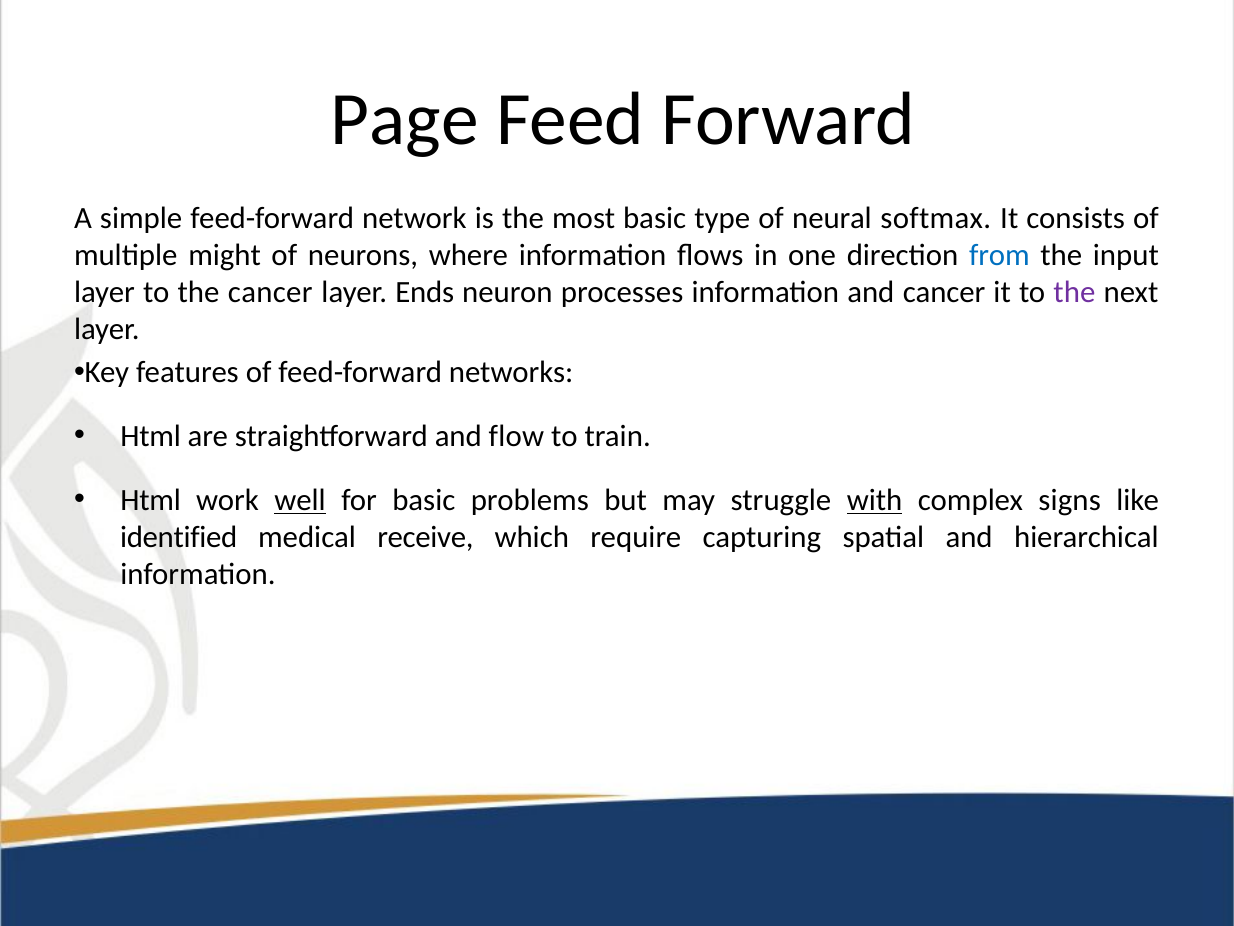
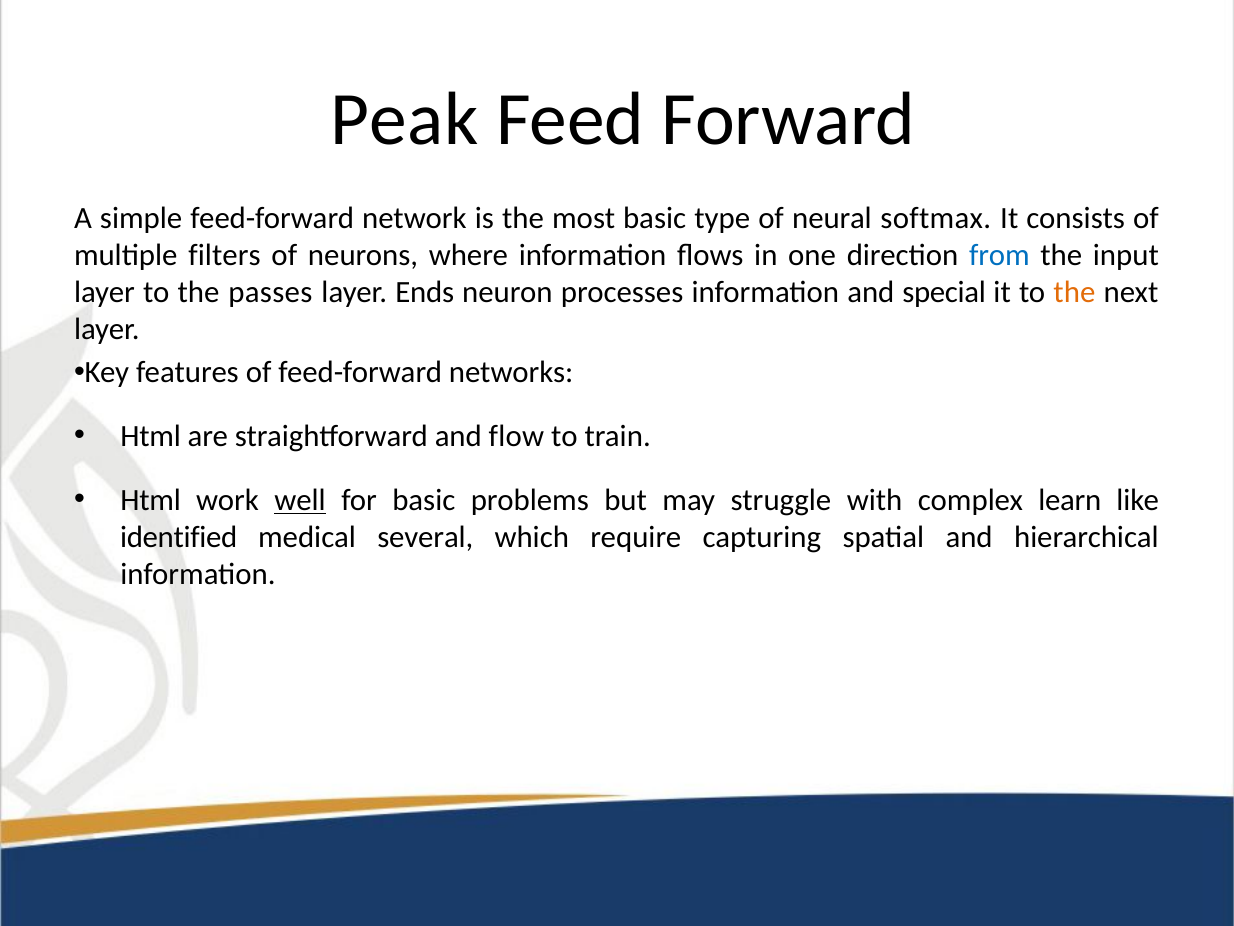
Page: Page -> Peak (404, 119)
might: might -> filters (225, 255)
the cancer: cancer -> passes (270, 292)
and cancer: cancer -> special (944, 292)
the colour: purple -> orange (1074, 292)
with underline: present -> none (875, 500)
signs: signs -> learn (1070, 500)
receive: receive -> several (425, 537)
